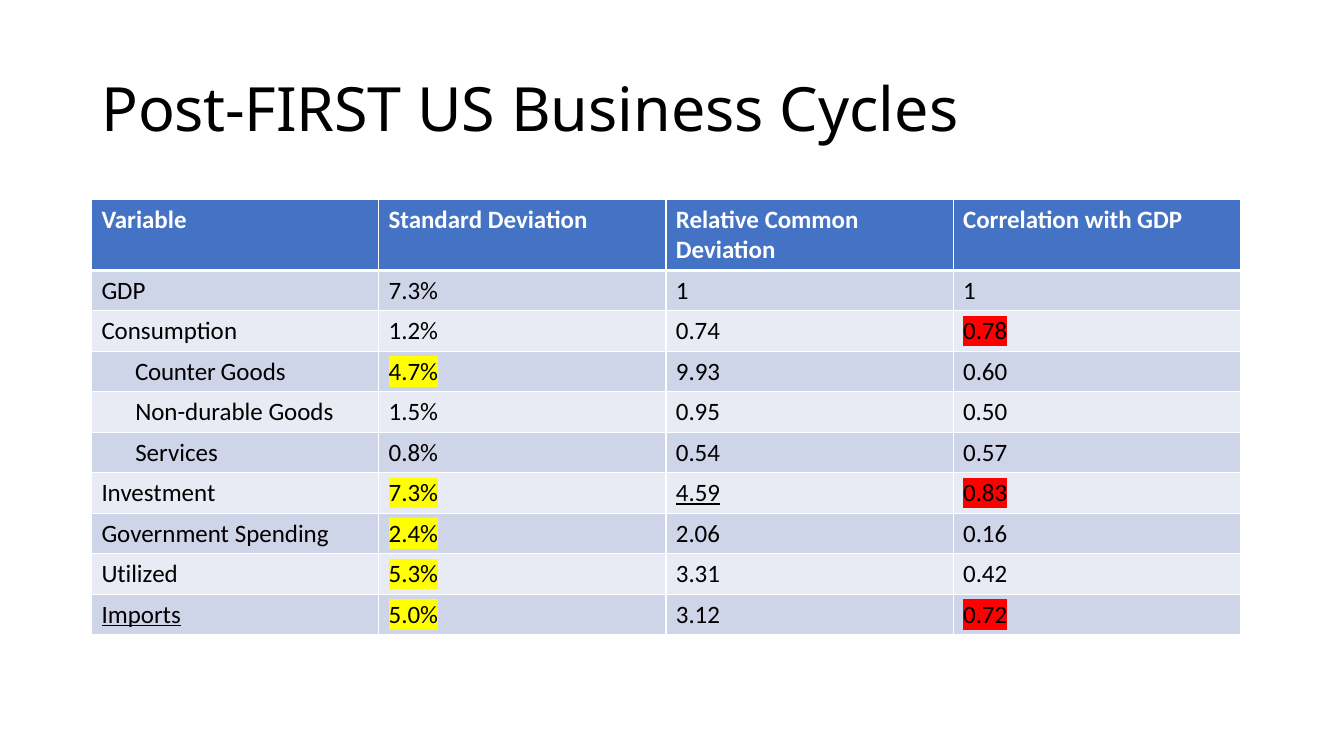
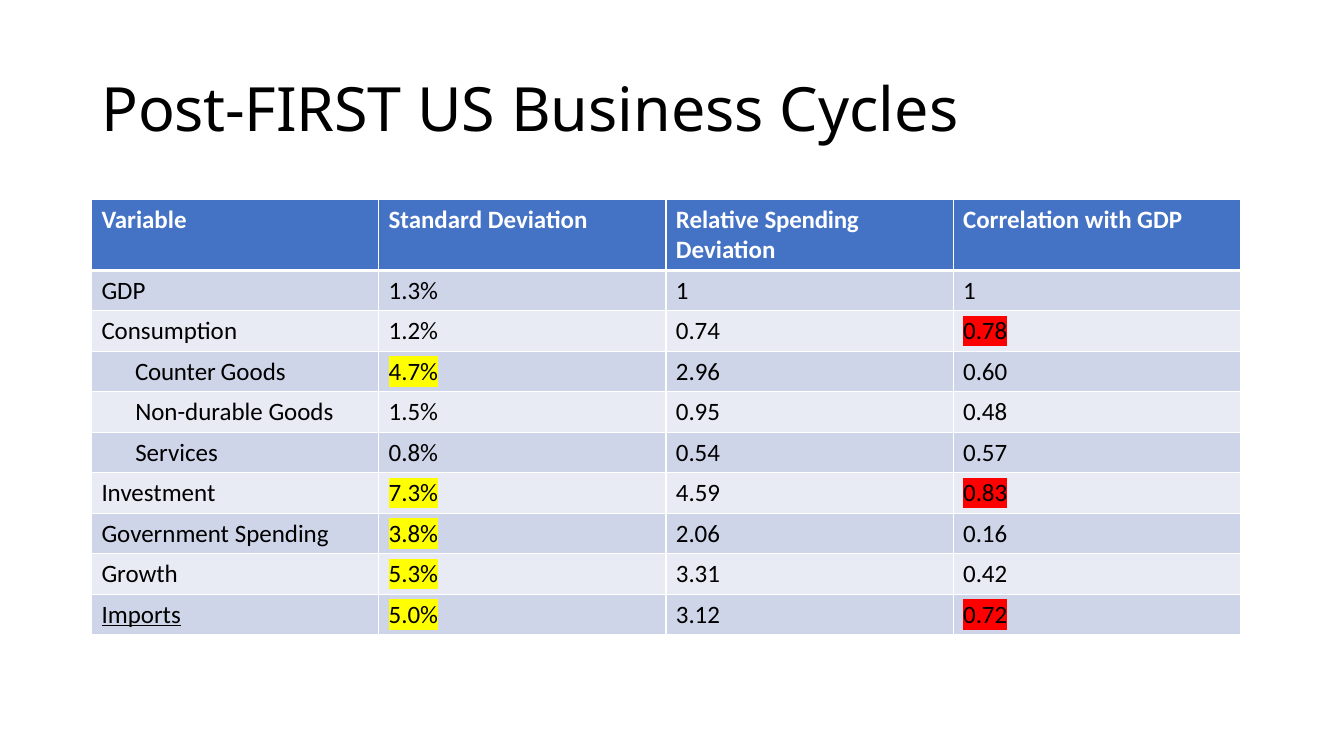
Relative Common: Common -> Spending (812, 220)
GDP 7.3%: 7.3% -> 1.3% (413, 291)
9.93: 9.93 -> 2.96 (698, 372)
0.50: 0.50 -> 0.48 (985, 413)
4.59 underline: present -> none (698, 494)
2.4%: 2.4% -> 3.8% (413, 534)
Utilized: Utilized -> Growth (140, 575)
